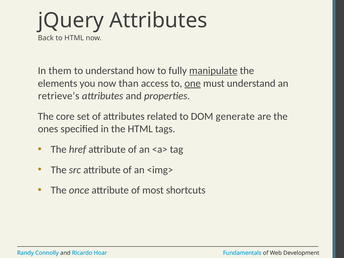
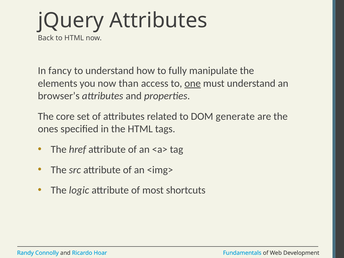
them: them -> fancy (60, 71)
manipulate underline: present -> none (213, 71)
retrieve’s: retrieve’s -> browser’s (59, 96)
once: once -> logic (79, 190)
